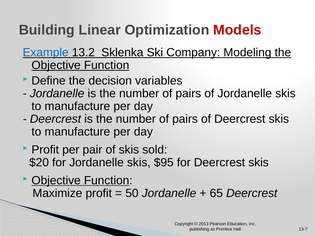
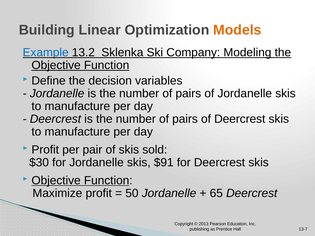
Models colour: red -> orange (237, 30)
$20: $20 -> $30 (39, 163)
$95: $95 -> $91 (164, 163)
